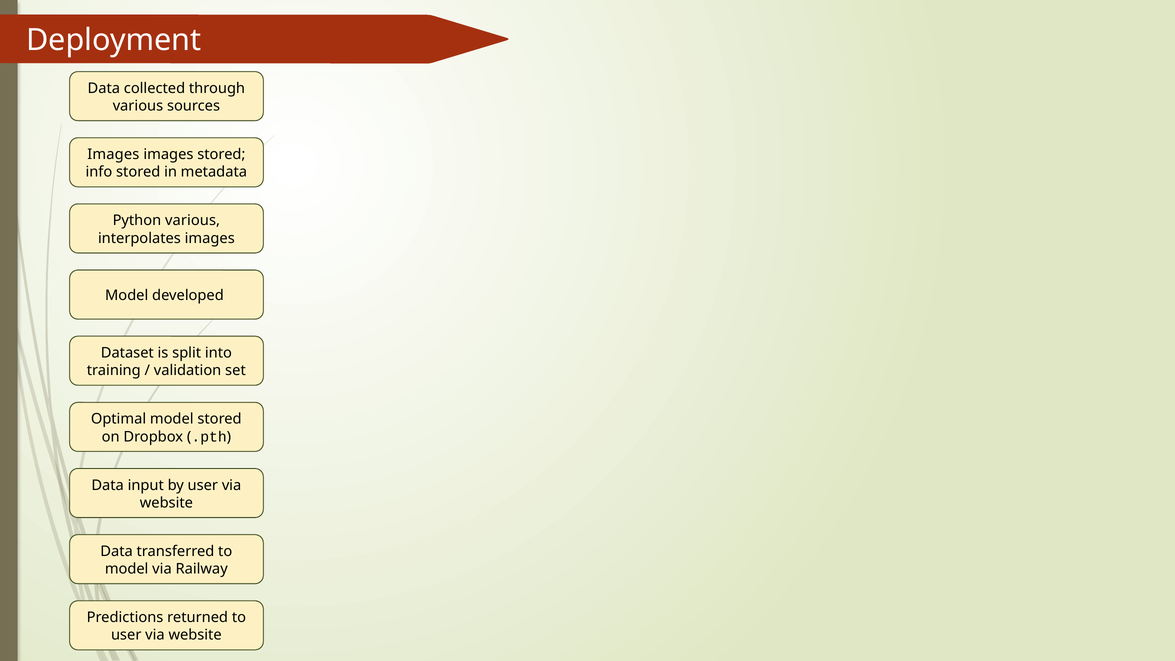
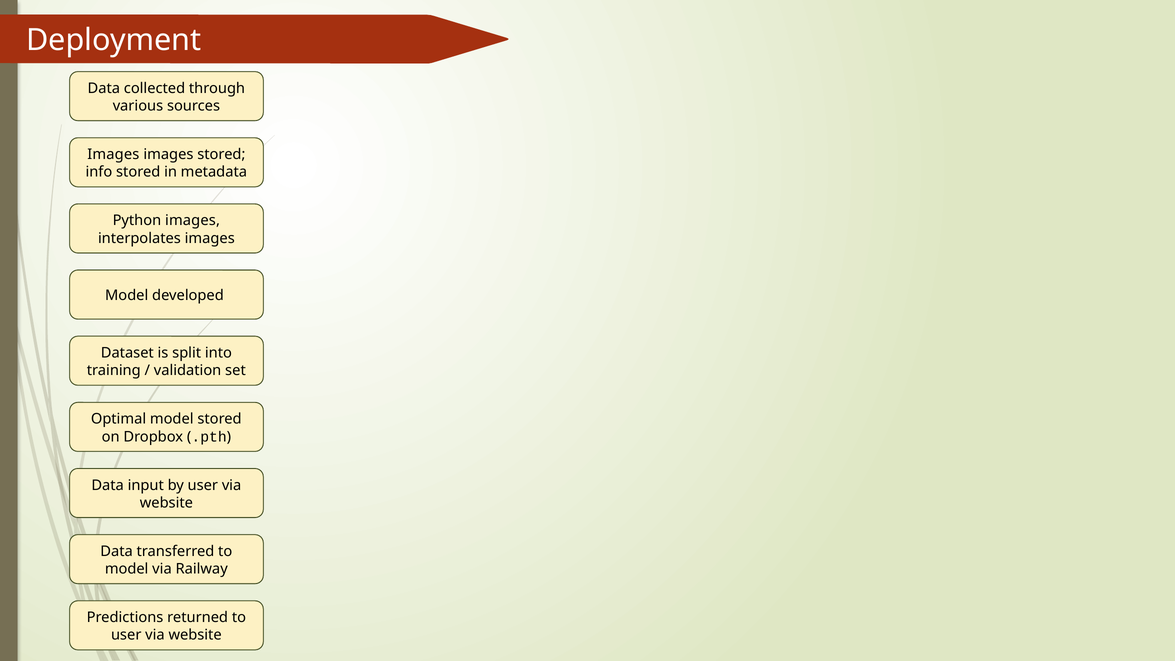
Python various: various -> images (193, 221)
